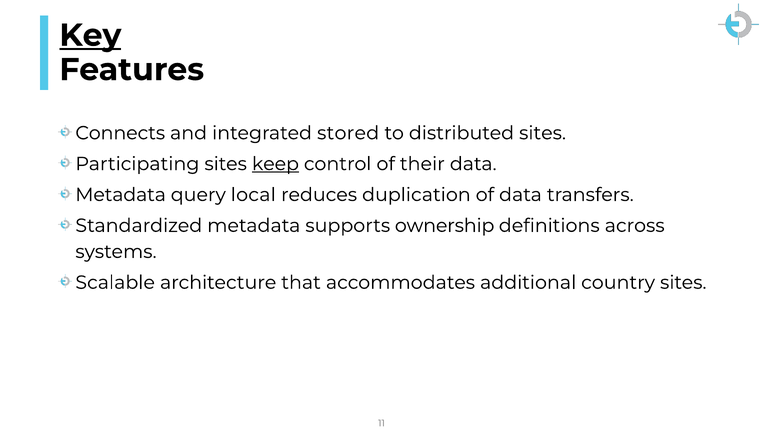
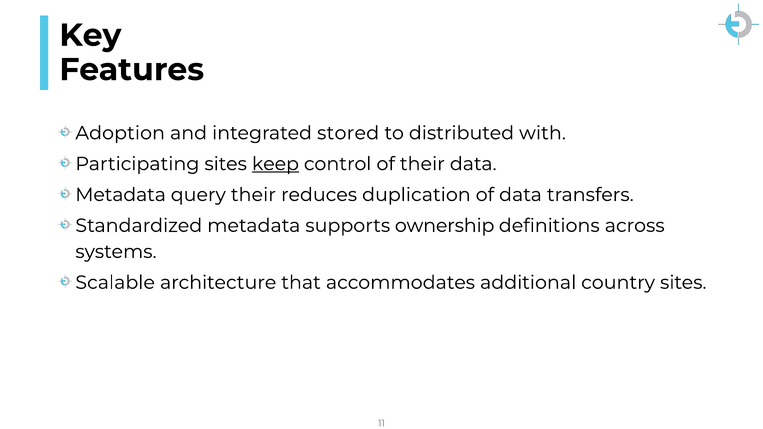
Key underline: present -> none (90, 35)
Connects: Connects -> Adoption (120, 133)
distributed sites: sites -> with (542, 133)
query local: local -> their (253, 195)
